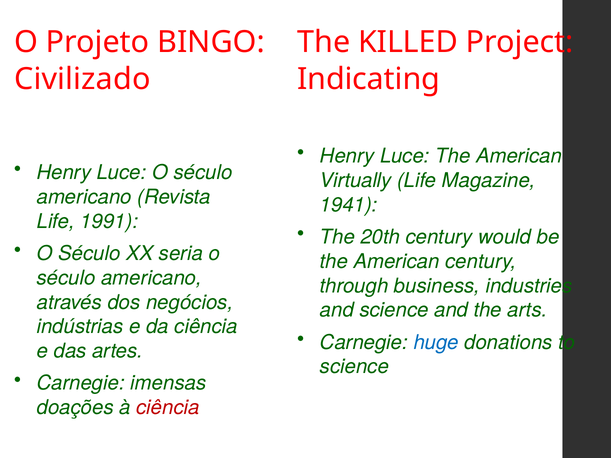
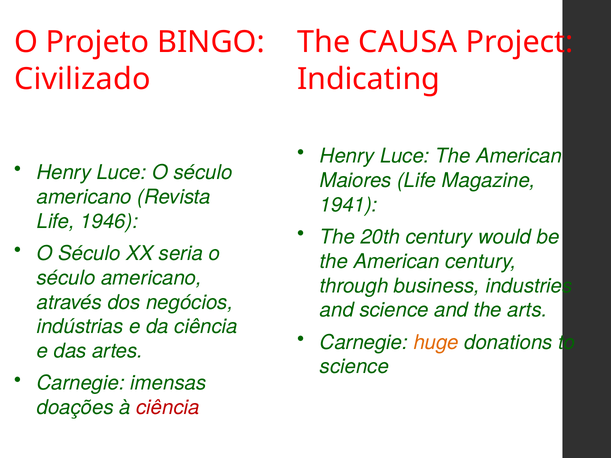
KILLED: KILLED -> CAUSA (408, 42)
Virtually: Virtually -> Maiores (356, 181)
1991: 1991 -> 1946 (109, 222)
huge colour: blue -> orange (436, 343)
